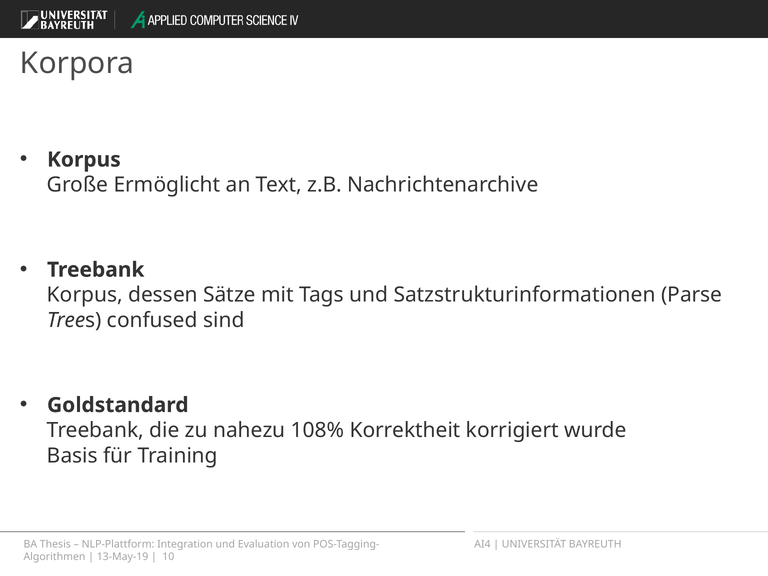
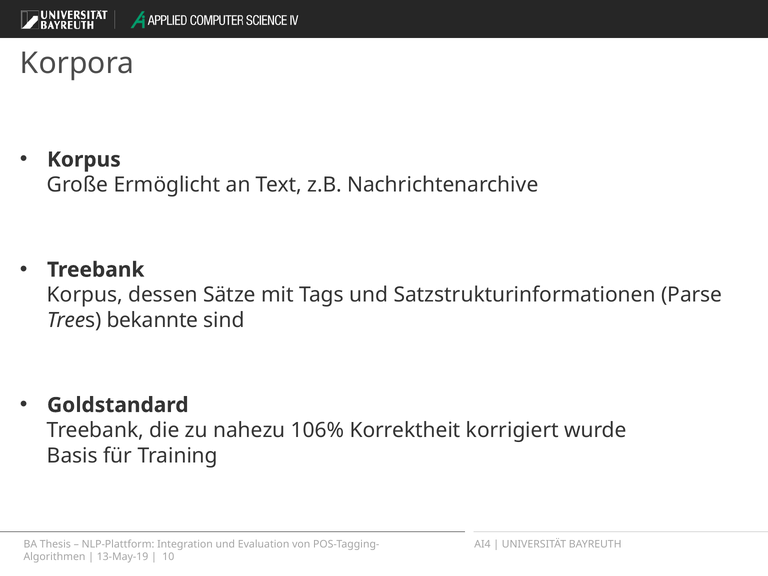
confused: confused -> bekannte (152, 320)
108%: 108% -> 106% (317, 430)
